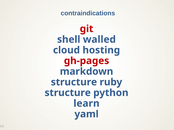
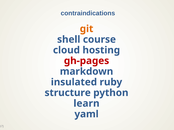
git colour: red -> orange (87, 29)
walled: walled -> course (99, 40)
structure: structure -> insulated (74, 82)
